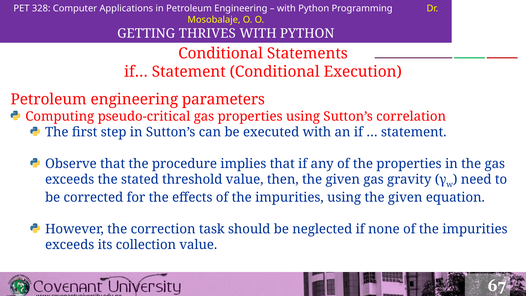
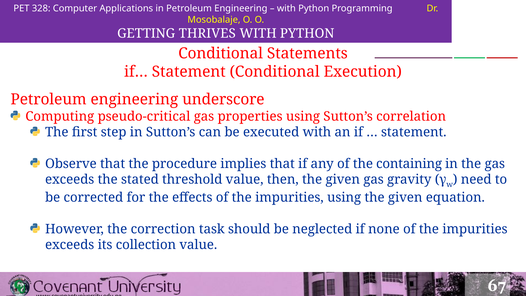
parameters: parameters -> underscore (223, 99)
the properties: properties -> containing (409, 164)
